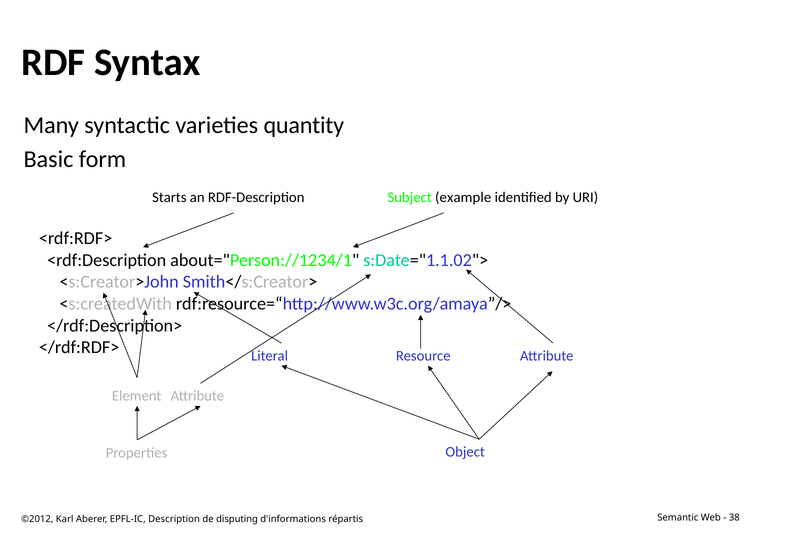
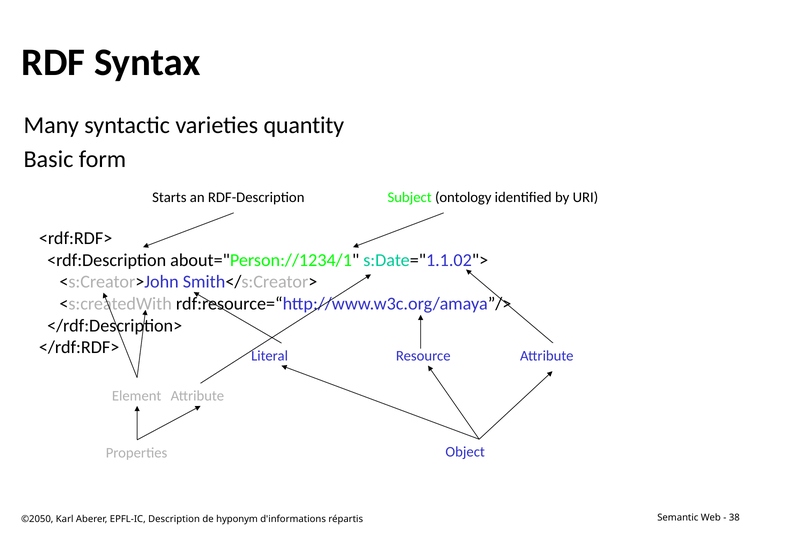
example: example -> ontology (463, 198)
©2012: ©2012 -> ©2050 (37, 519)
disputing: disputing -> hyponym (237, 519)
